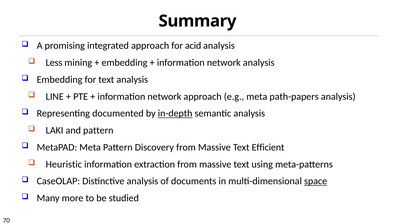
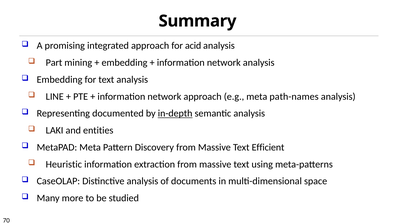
Less: Less -> Part (54, 63)
path-papers: path-papers -> path-names (294, 97)
and pattern: pattern -> entities (98, 131)
space underline: present -> none (316, 182)
